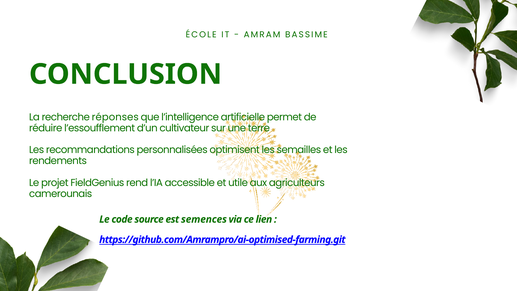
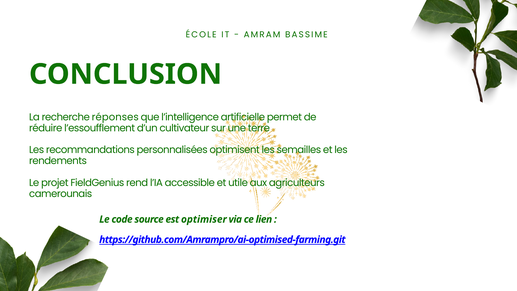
semences: semences -> optimiser (204, 219)
